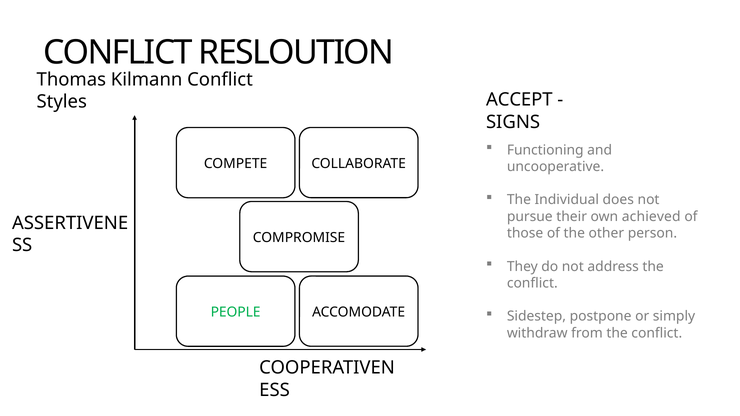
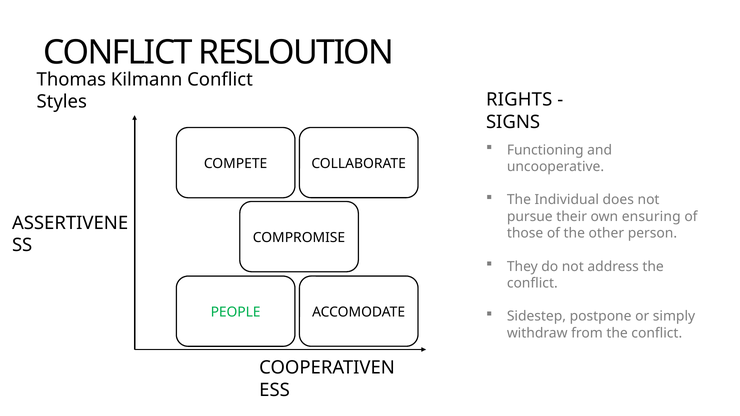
ACCEPT: ACCEPT -> RIGHTS (519, 100)
achieved: achieved -> ensuring (651, 217)
